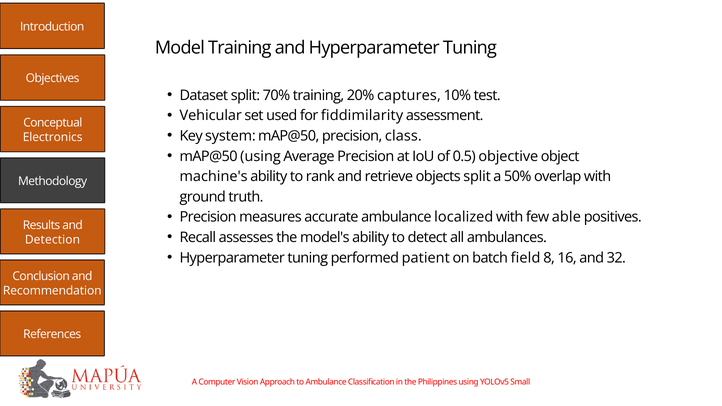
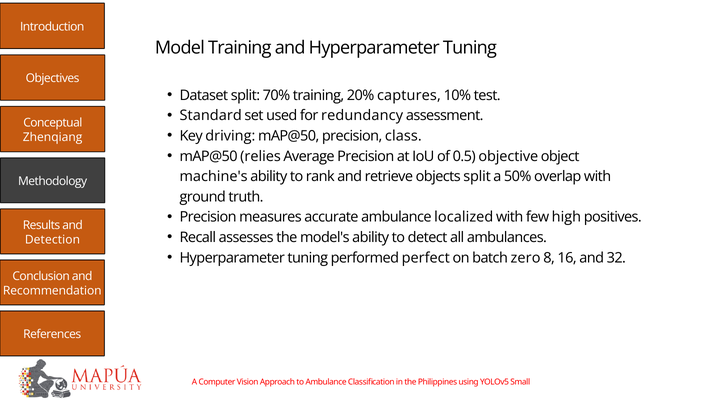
Vehicular: Vehicular -> Standard (211, 116)
fiddimilarity: fiddimilarity -> redundancy (362, 116)
system: system -> driving (230, 136)
Electronics: Electronics -> Zhenqiang (53, 137)
mAP@50 using: using -> relies (261, 156)
able: able -> high (566, 217)
patient: patient -> perfect (426, 258)
field: field -> zero (526, 258)
